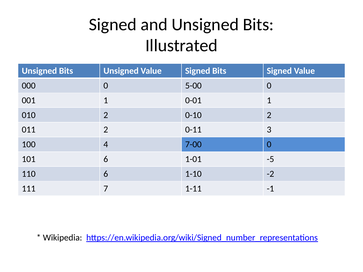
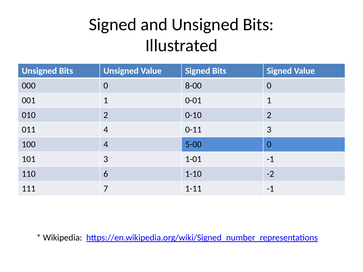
5-00: 5-00 -> 8-00 (193, 86)
011 2: 2 -> 4 (106, 130)
7-00: 7-00 -> 5-00 (193, 145)
101 6: 6 -> 3 (106, 159)
1-01 -5: -5 -> -1 (270, 159)
